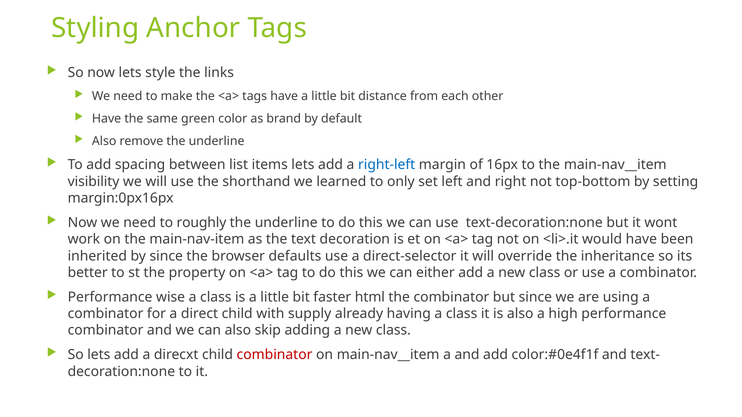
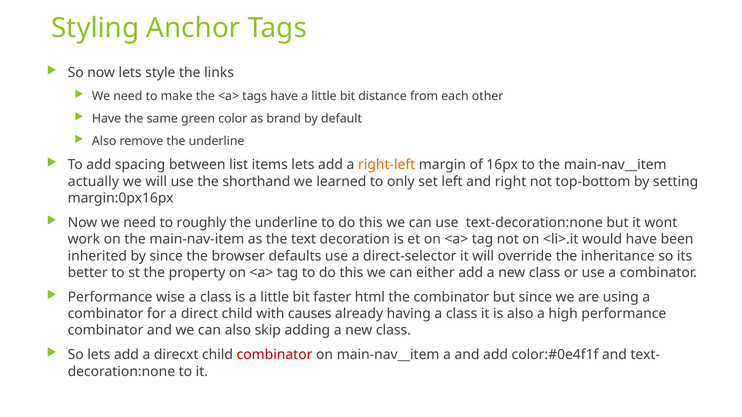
right-left colour: blue -> orange (387, 165)
visibility: visibility -> actually (93, 182)
supply: supply -> causes (310, 314)
